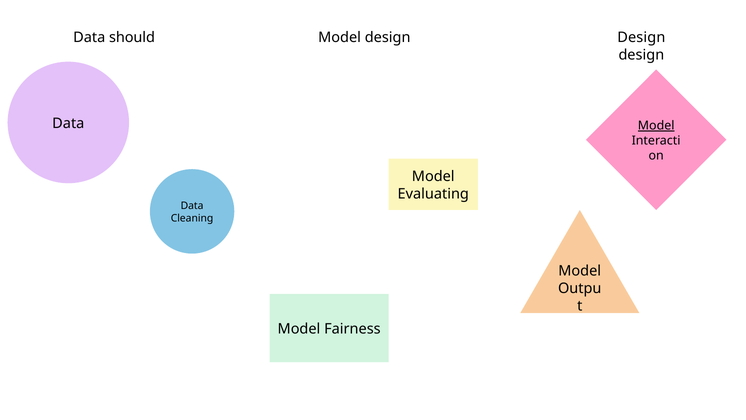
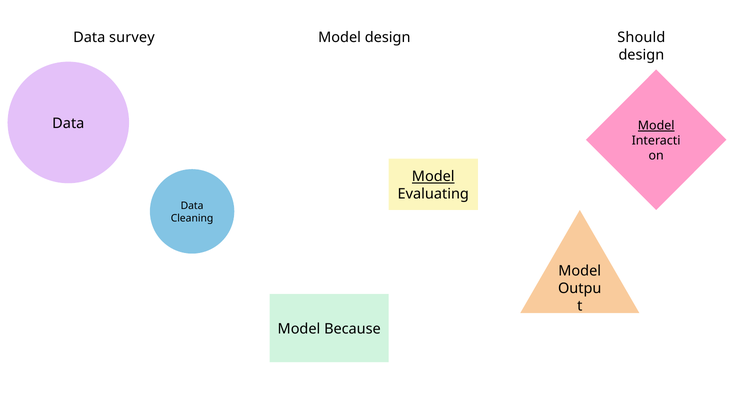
should: should -> survey (132, 37)
Model design Design: Design -> Should (641, 37)
Model underline: none -> present (433, 176)
Fairness: Fairness -> Because (352, 329)
